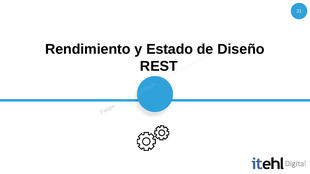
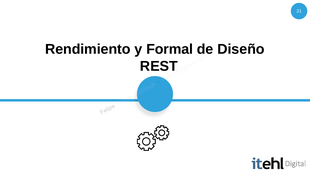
Estado: Estado -> Formal (170, 49)
